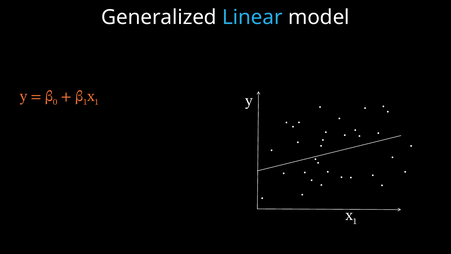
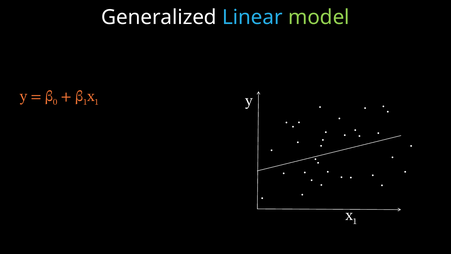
model colour: white -> light green (319, 17)
